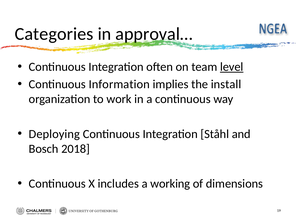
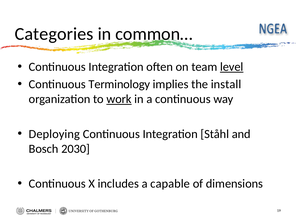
approval…: approval… -> common… (154, 34)
Information: Information -> Terminology (119, 84)
work underline: none -> present (119, 99)
2018: 2018 -> 2030 (76, 149)
working: working -> capable (170, 184)
